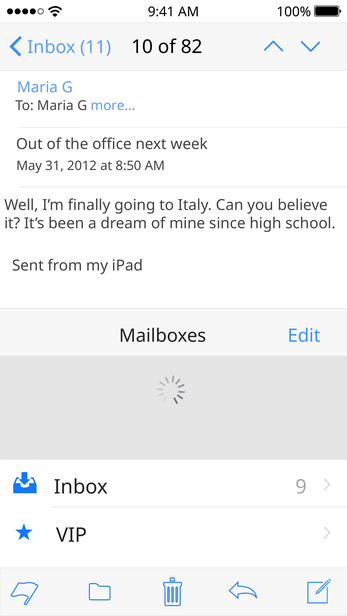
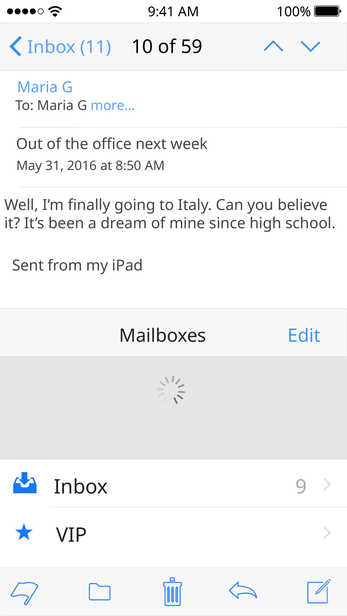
82: 82 -> 59 (192, 47)
2012: 2012 -> 2016 (82, 166)
